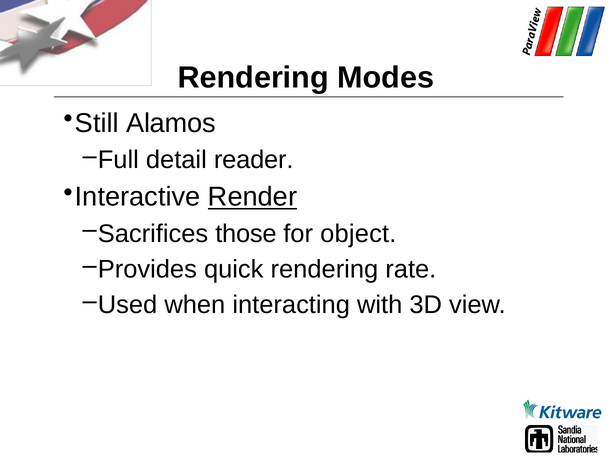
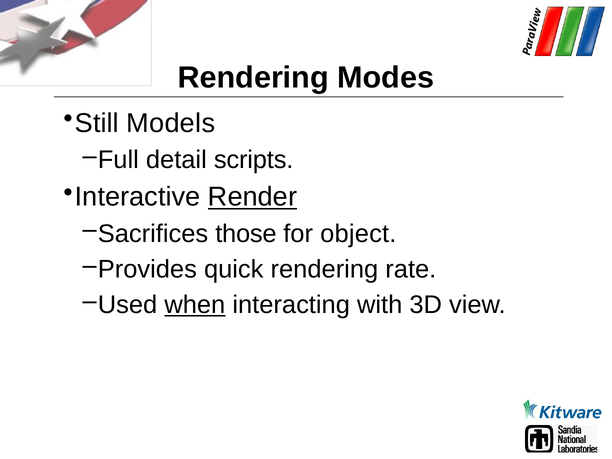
Alamos: Alamos -> Models (171, 123)
reader: reader -> scripts (254, 160)
when underline: none -> present (195, 305)
